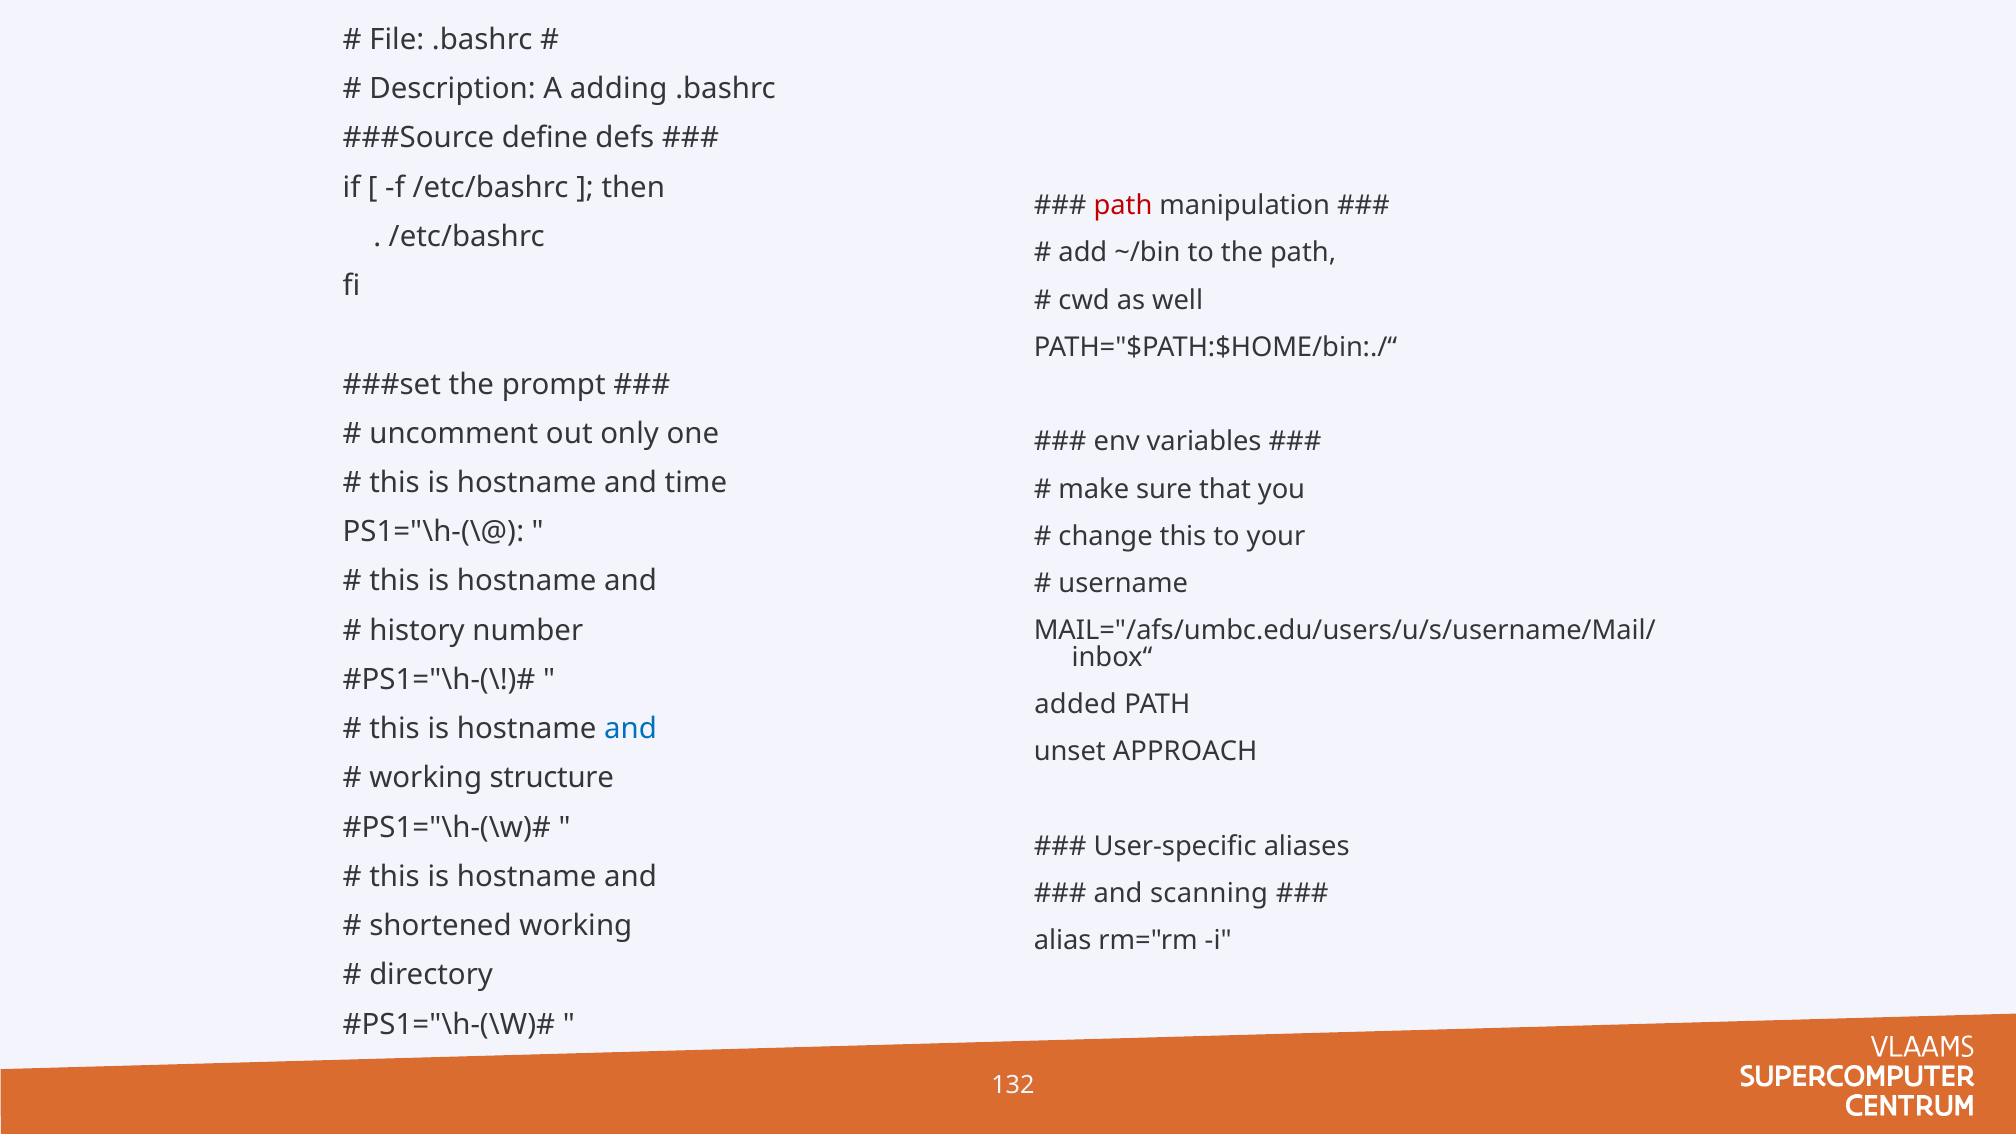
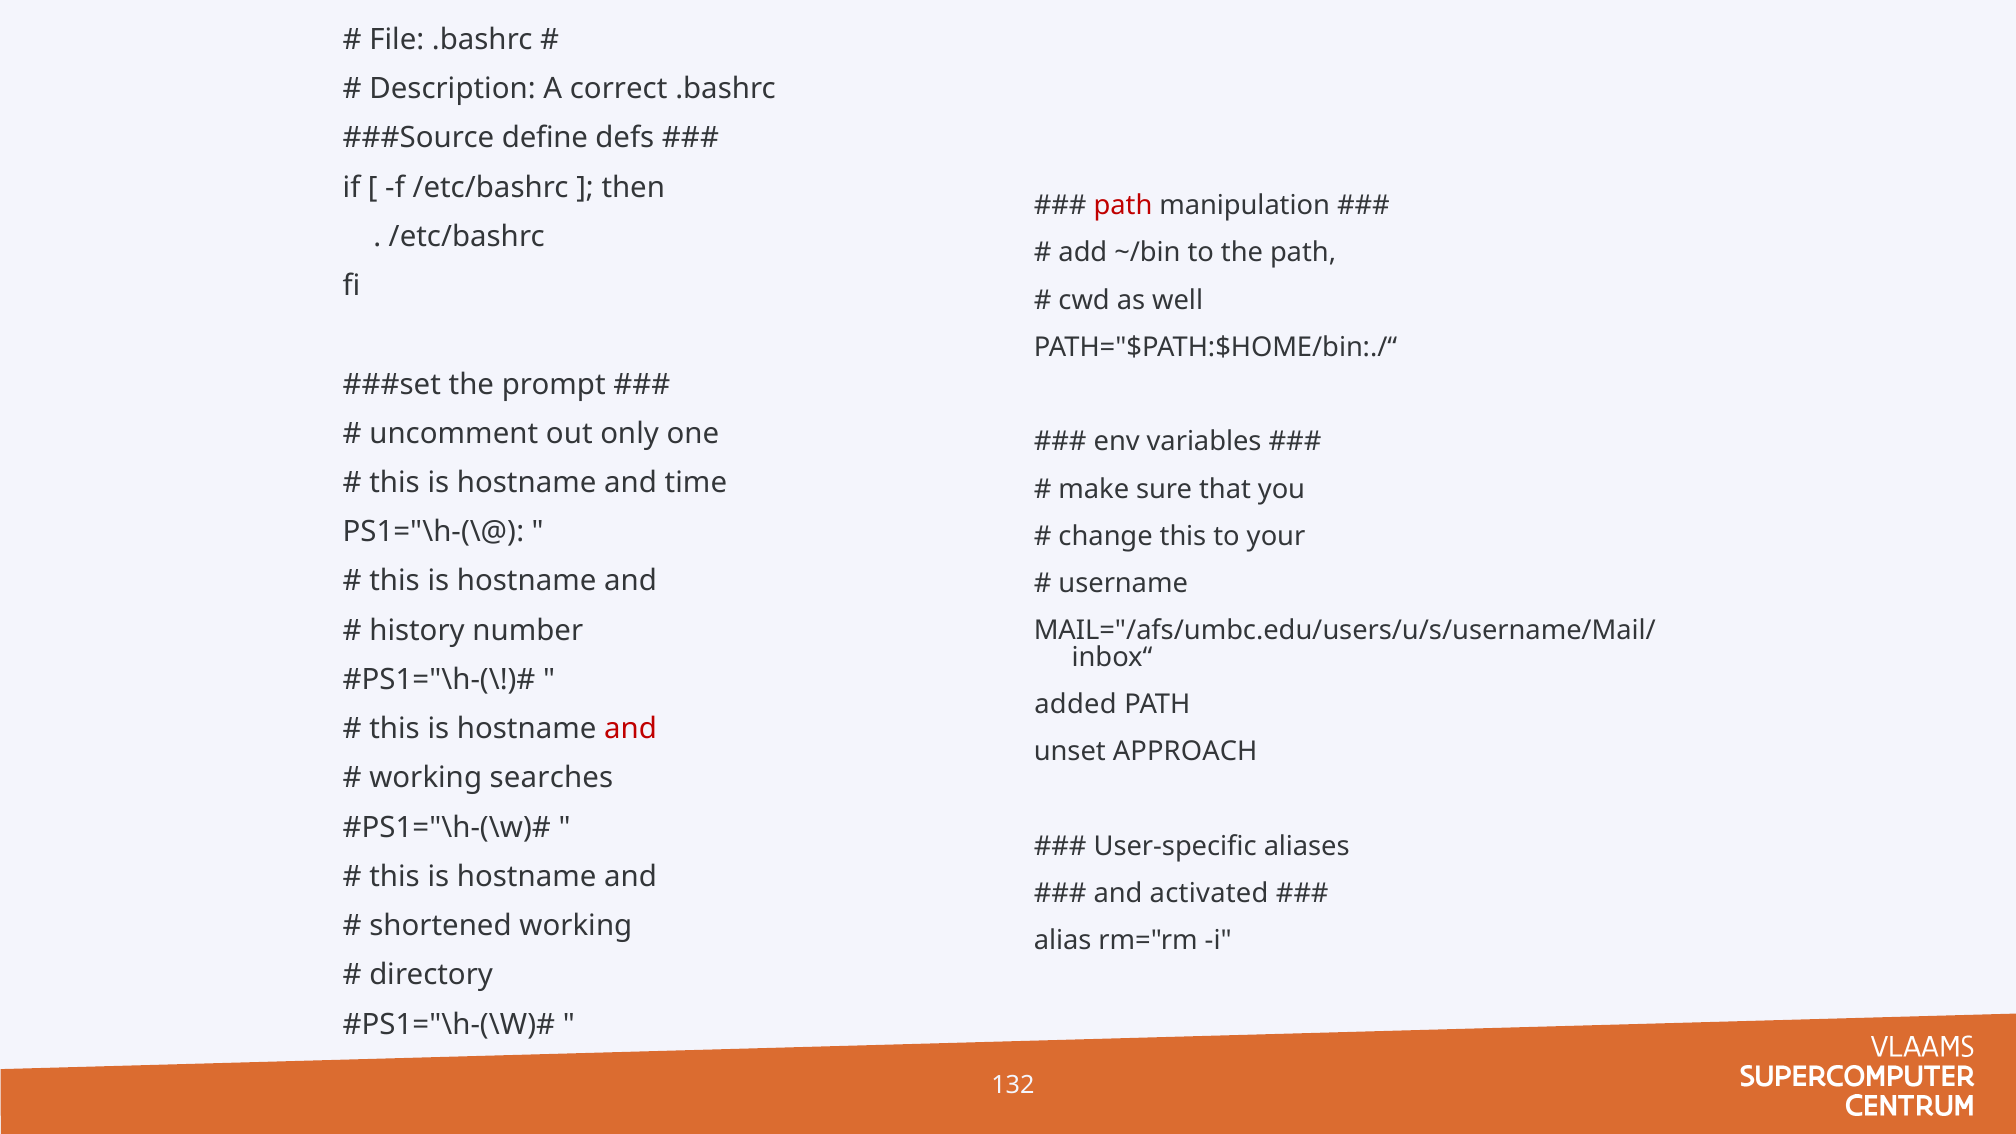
adding: adding -> correct (619, 89)
and colour: blue -> red (630, 729)
structure: structure -> searches (551, 778)
scanning: scanning -> activated (1209, 893)
